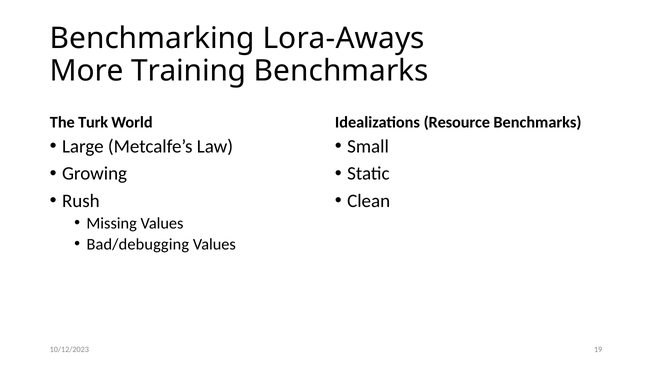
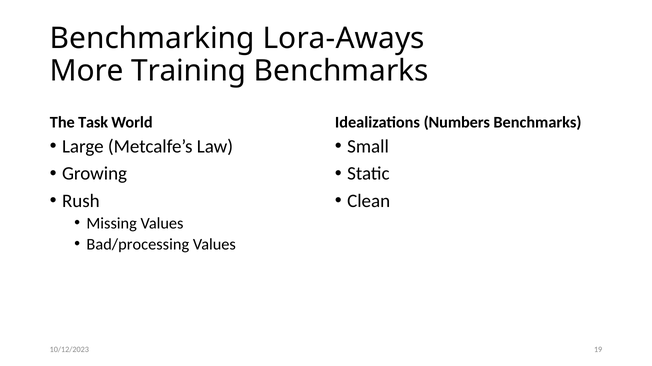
Turk: Turk -> Task (93, 123)
Resource: Resource -> Numbers (457, 123)
Bad/debugging: Bad/debugging -> Bad/processing (138, 245)
